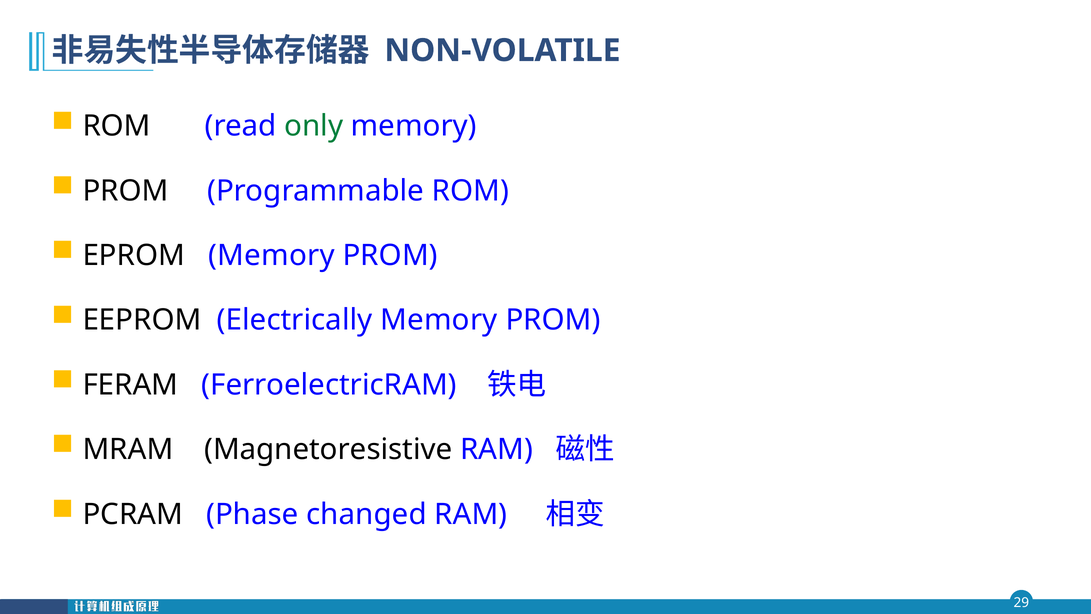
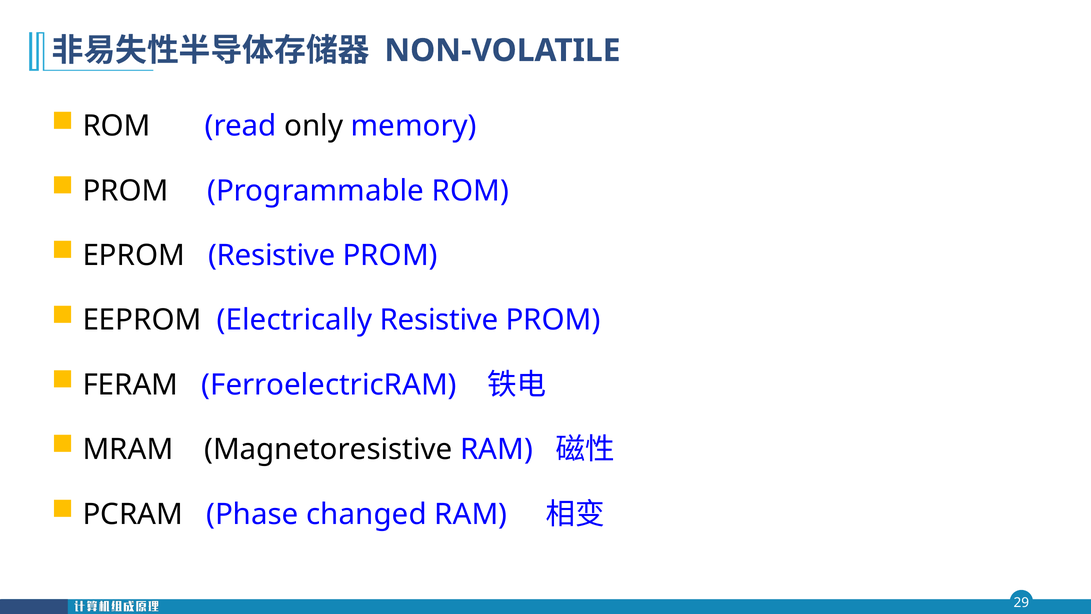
only colour: green -> black (314, 126)
EPROM Memory: Memory -> Resistive (272, 255)
Electrically Memory: Memory -> Resistive (439, 320)
